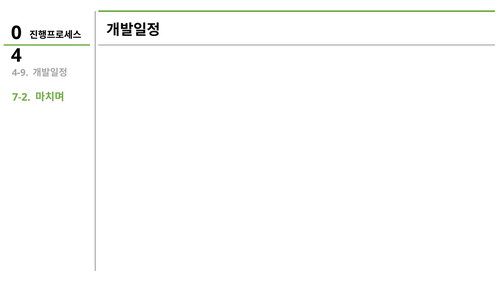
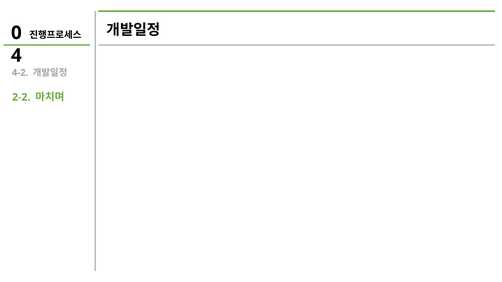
4-9: 4-9 -> 4-2 (20, 73)
7-2: 7-2 -> 2-2 (21, 97)
